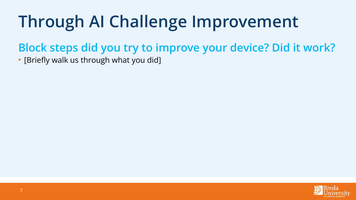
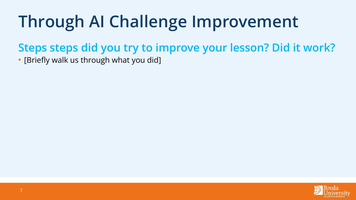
Block: Block -> Steps (33, 48)
device: device -> lesson (250, 48)
